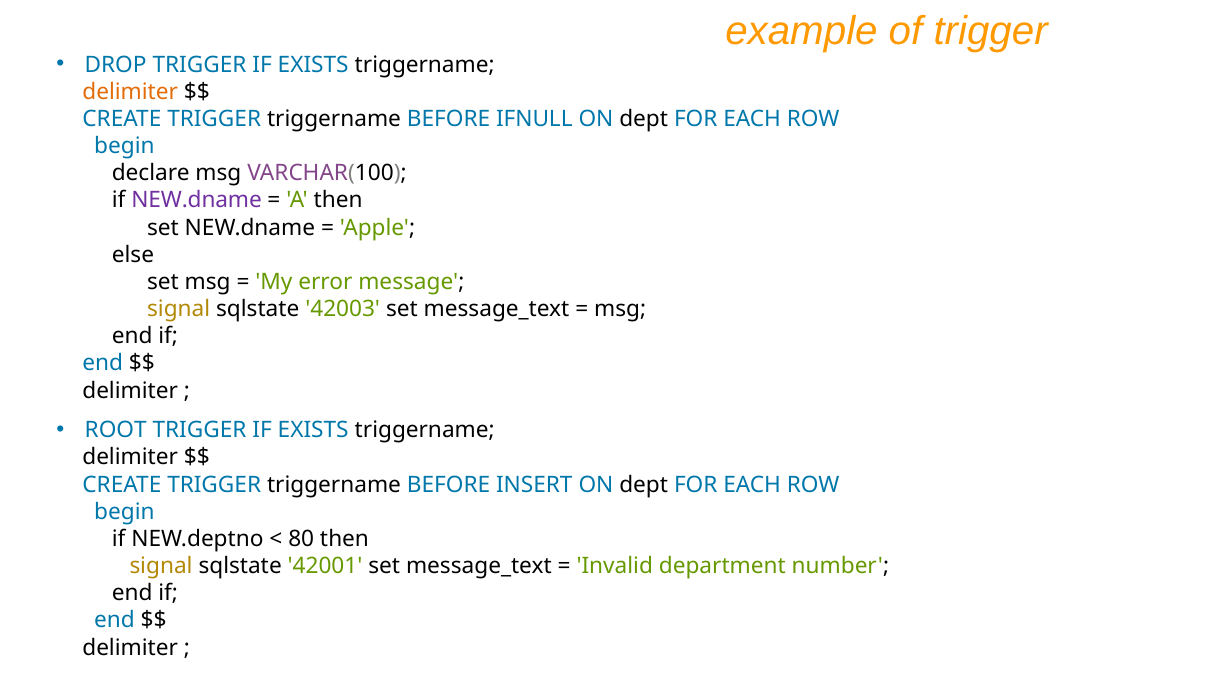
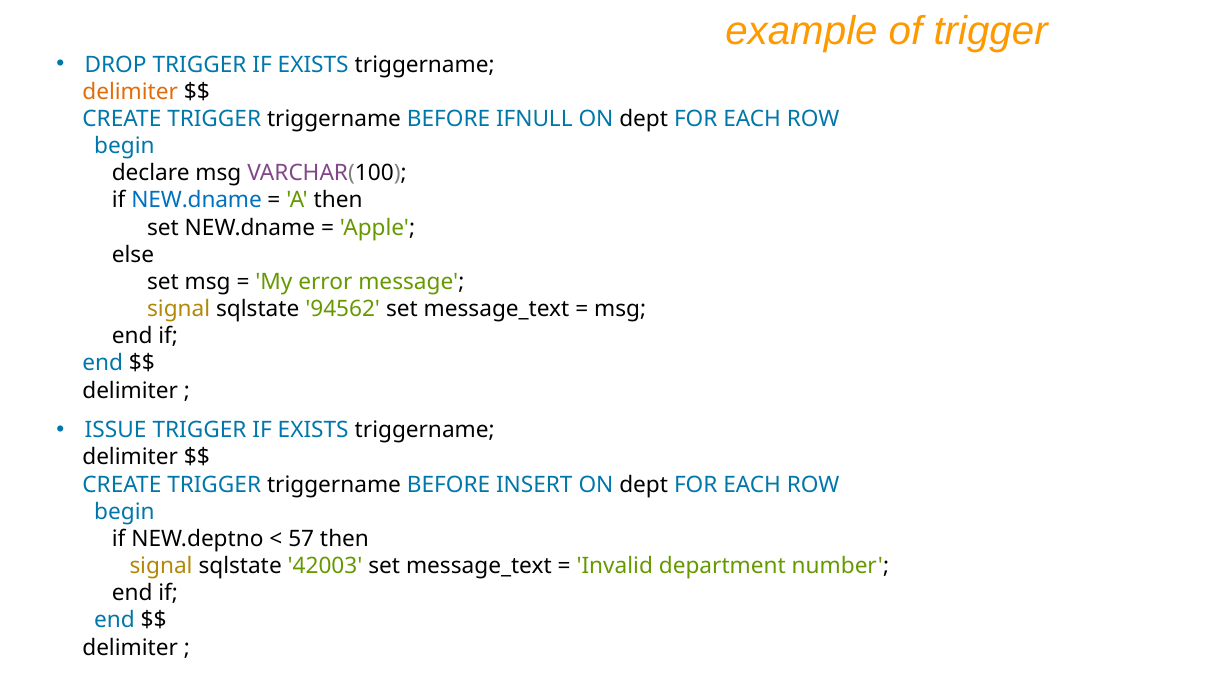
NEW.dname colour: purple -> blue (197, 201)
42003: 42003 -> 94562 (343, 309)
ROOT: ROOT -> ISSUE (116, 431)
80: 80 -> 57 (301, 539)
42001: 42001 -> 42003 (325, 567)
